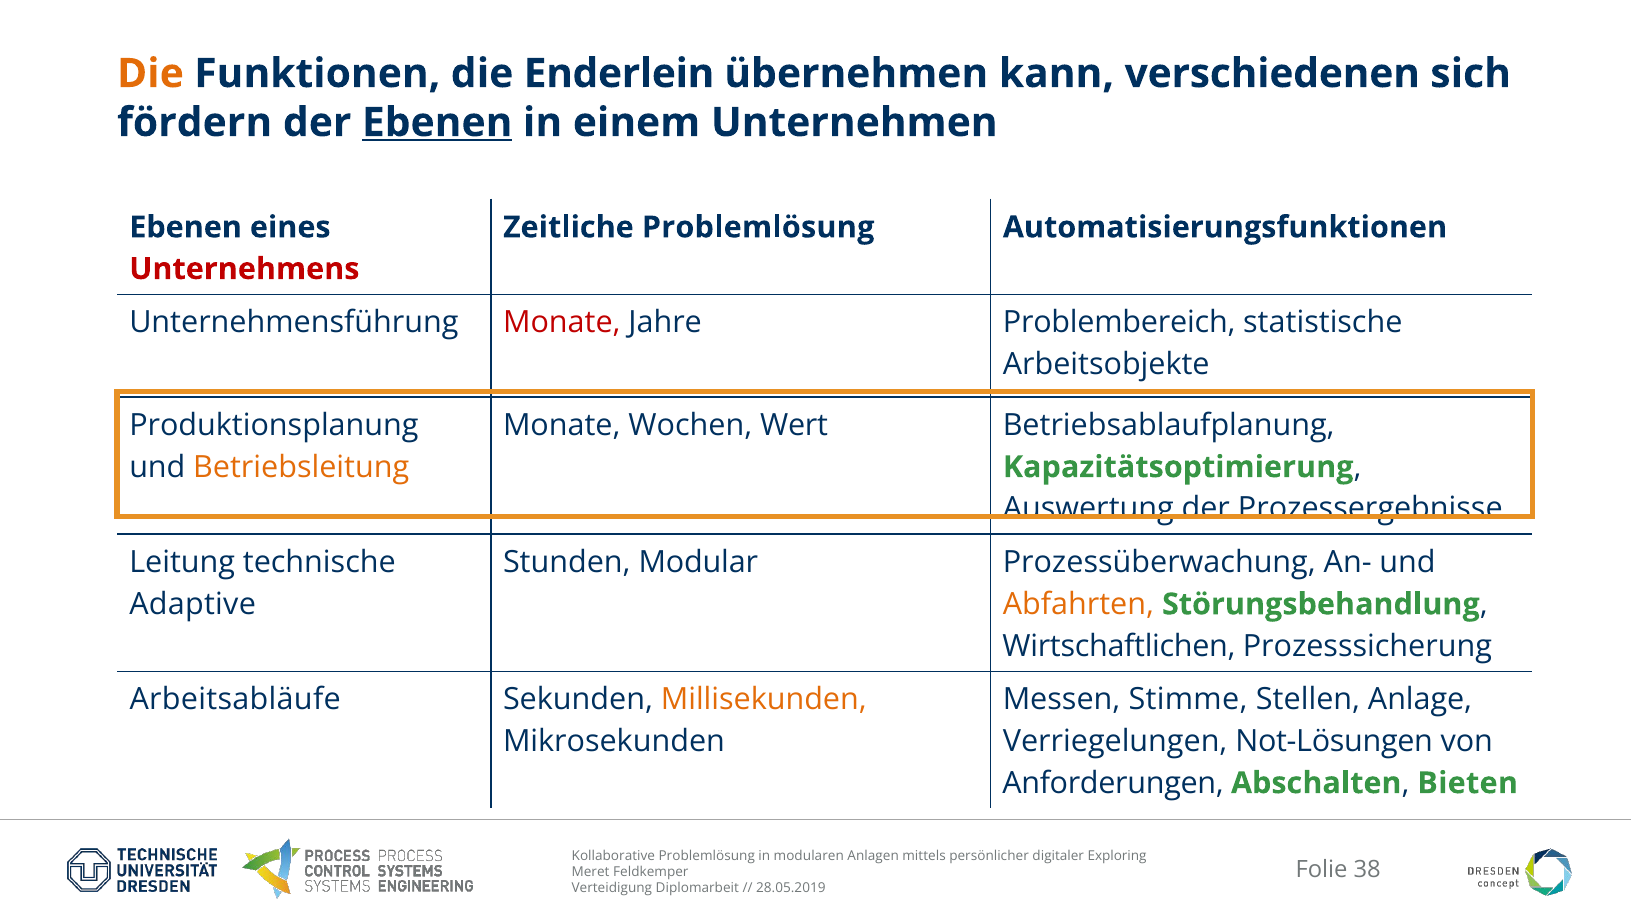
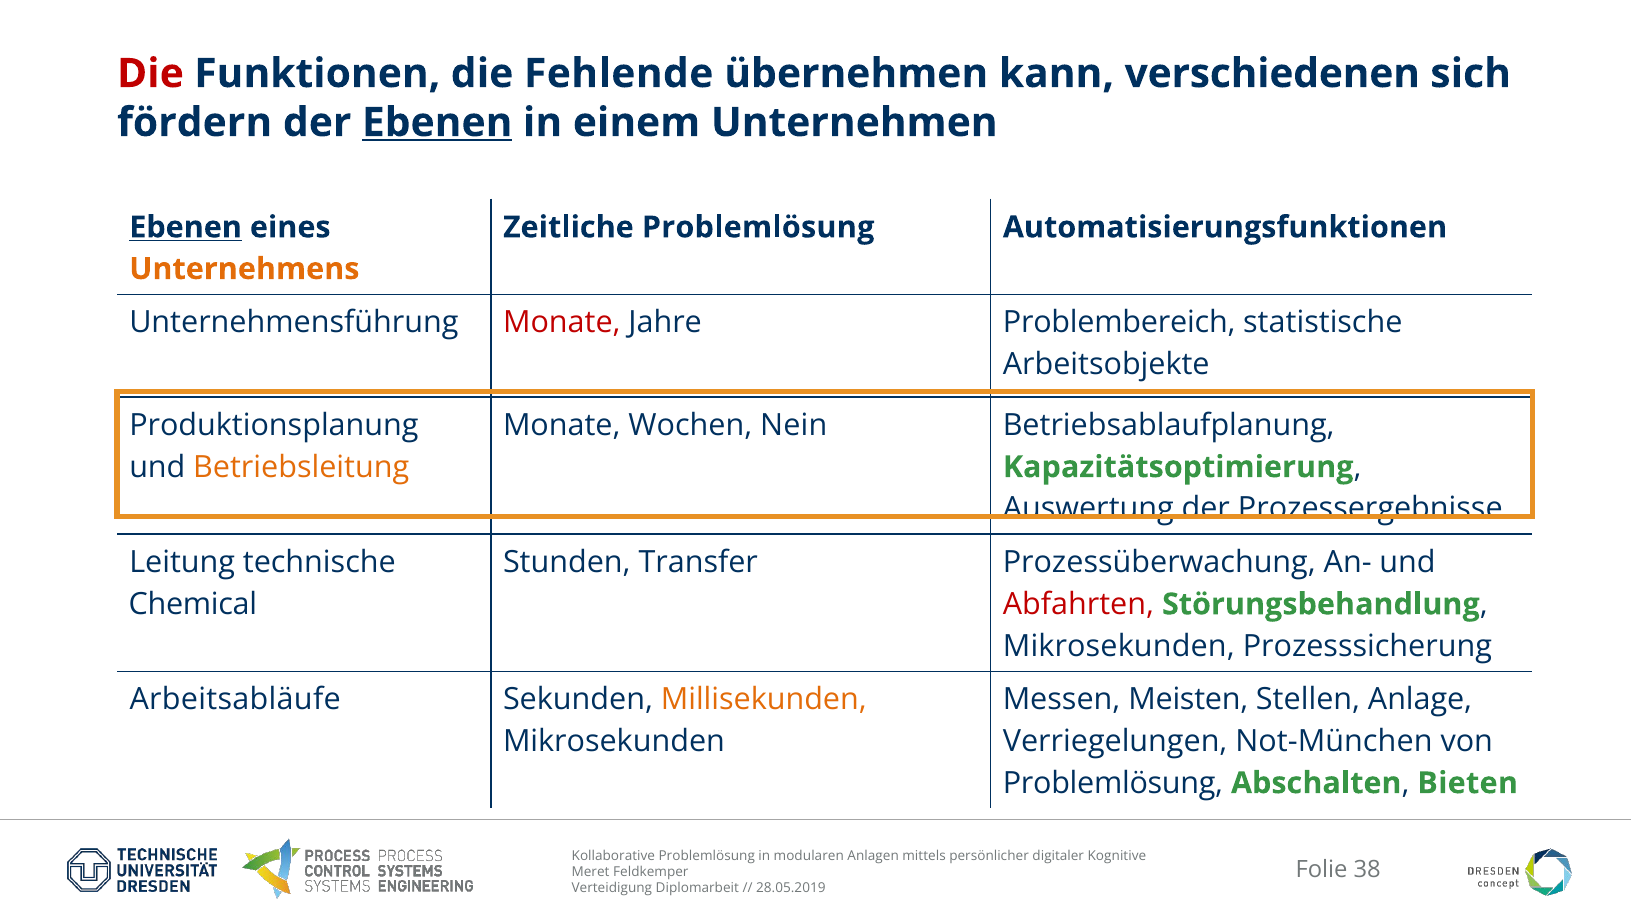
Die colour: orange -> red (150, 74)
Enderlein: Enderlein -> Fehlende (619, 74)
Ebenen underline: none -> present (186, 227)
Unternehmens colour: red -> orange (244, 269)
Wert: Wert -> Nein (794, 425)
Modular: Modular -> Transfer (698, 562)
Adaptive: Adaptive -> Chemical (193, 604)
Abfahrten colour: orange -> red (1078, 604)
Wirtschaftlichen: Wirtschaftlichen -> Mikrosekunden (1119, 646)
Stimme: Stimme -> Meisten (1188, 699)
Not-Lösungen: Not-Lösungen -> Not-München (1334, 741)
Anforderungen: Anforderungen -> Problemlösung (1113, 783)
Exploring: Exploring -> Kognitive (1117, 855)
